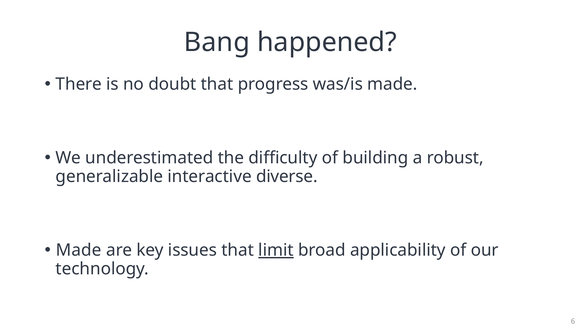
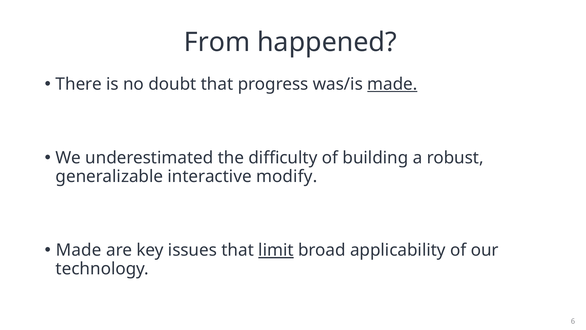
Bang: Bang -> From (217, 42)
made underline: none -> present (392, 84)
diverse: diverse -> modify (287, 176)
